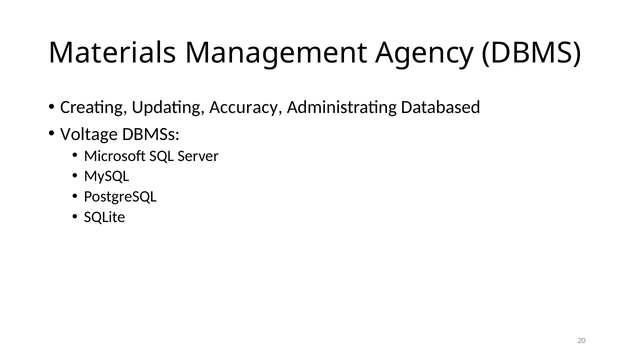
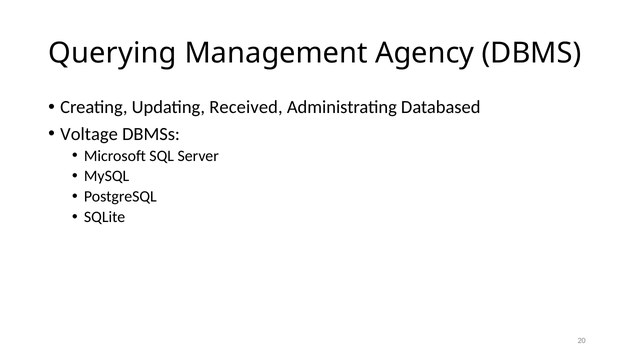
Materials: Materials -> Querying (113, 53)
Accuracy: Accuracy -> Received (246, 107)
